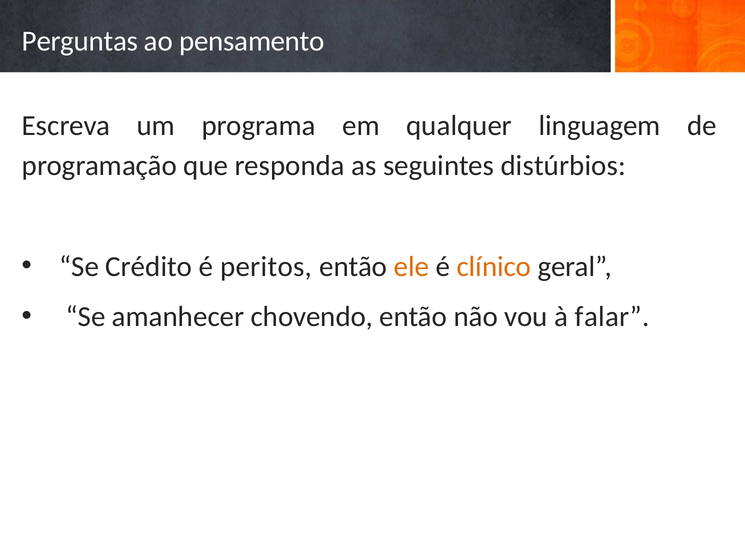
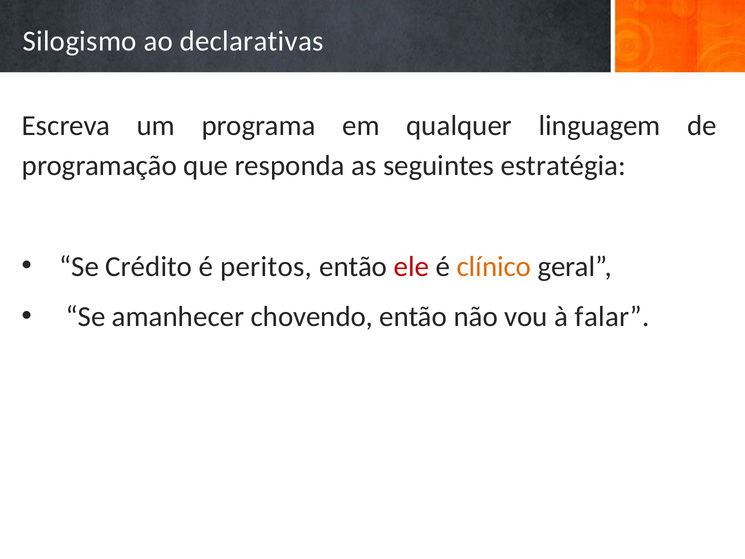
Perguntas: Perguntas -> Silogismo (80, 41)
pensamento: pensamento -> declarativas (252, 41)
distúrbios: distúrbios -> estratégia (563, 166)
ele colour: orange -> red (411, 266)
